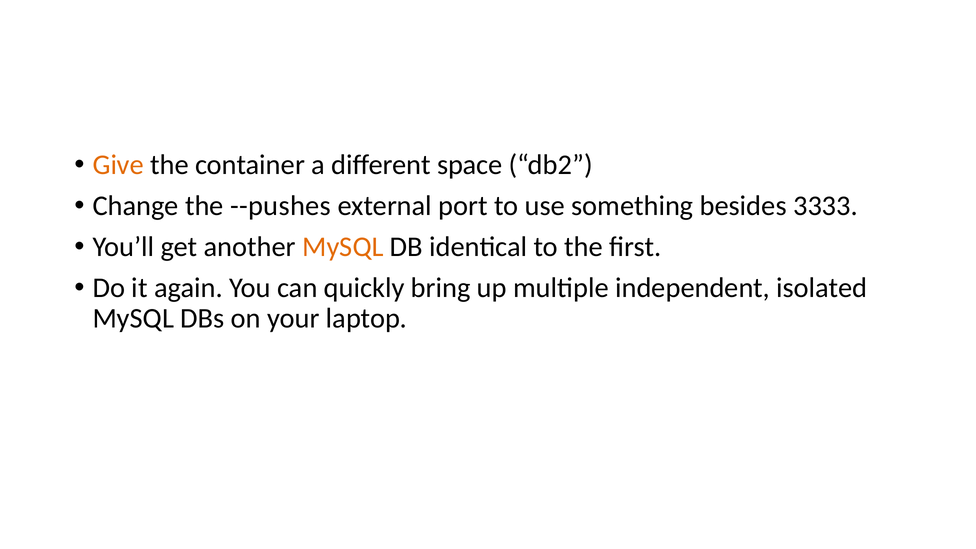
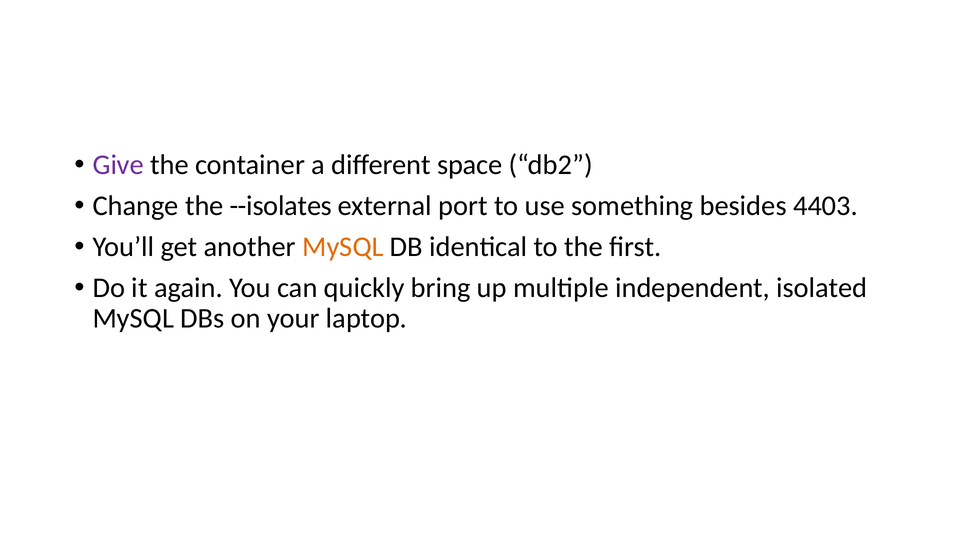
Give colour: orange -> purple (118, 165)
--pushes: --pushes -> --isolates (281, 206)
3333: 3333 -> 4403 (825, 206)
